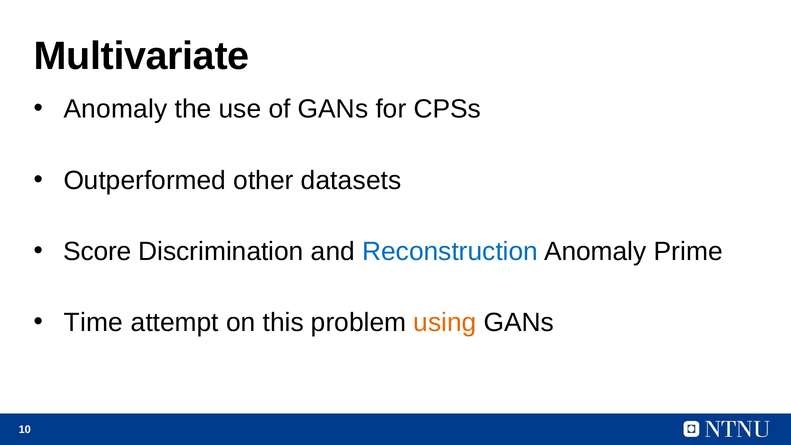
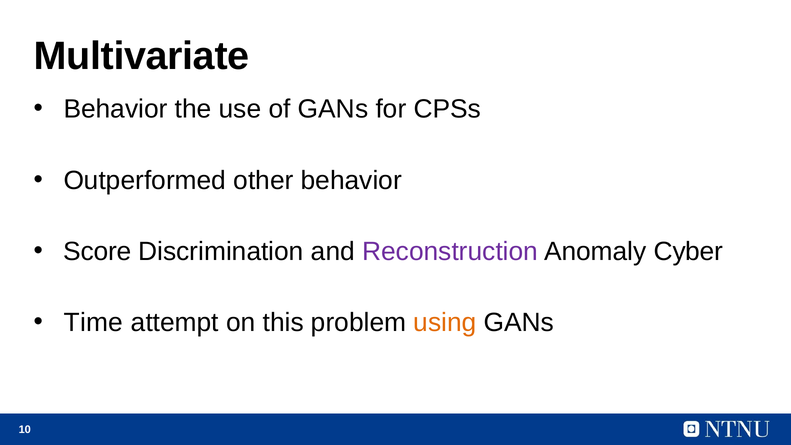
Anomaly: Anomaly -> Behavior (116, 109)
other datasets: datasets -> behavior (351, 180)
Reconstruction colour: blue -> purple (450, 251)
Prime: Prime -> Cyber (688, 251)
